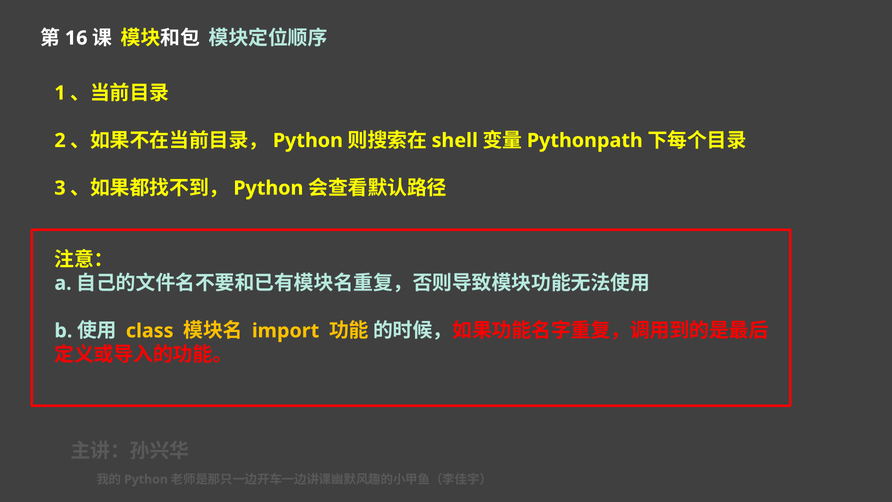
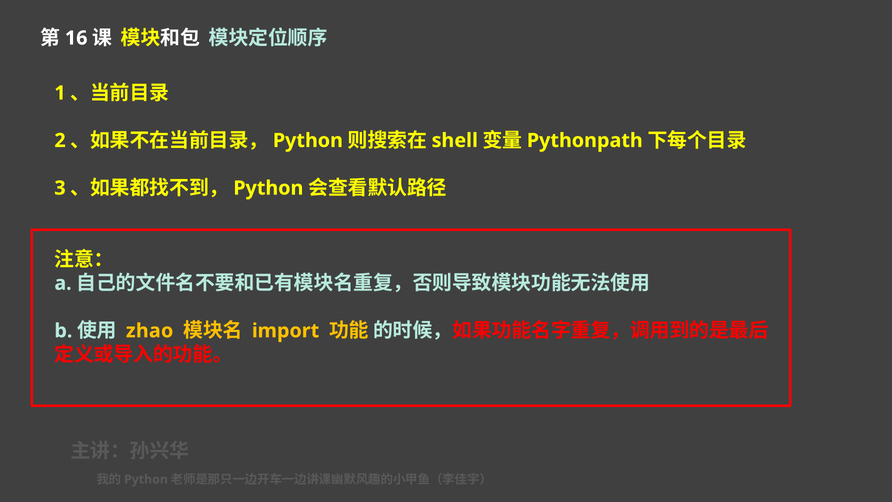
class: class -> zhao (150, 331)
